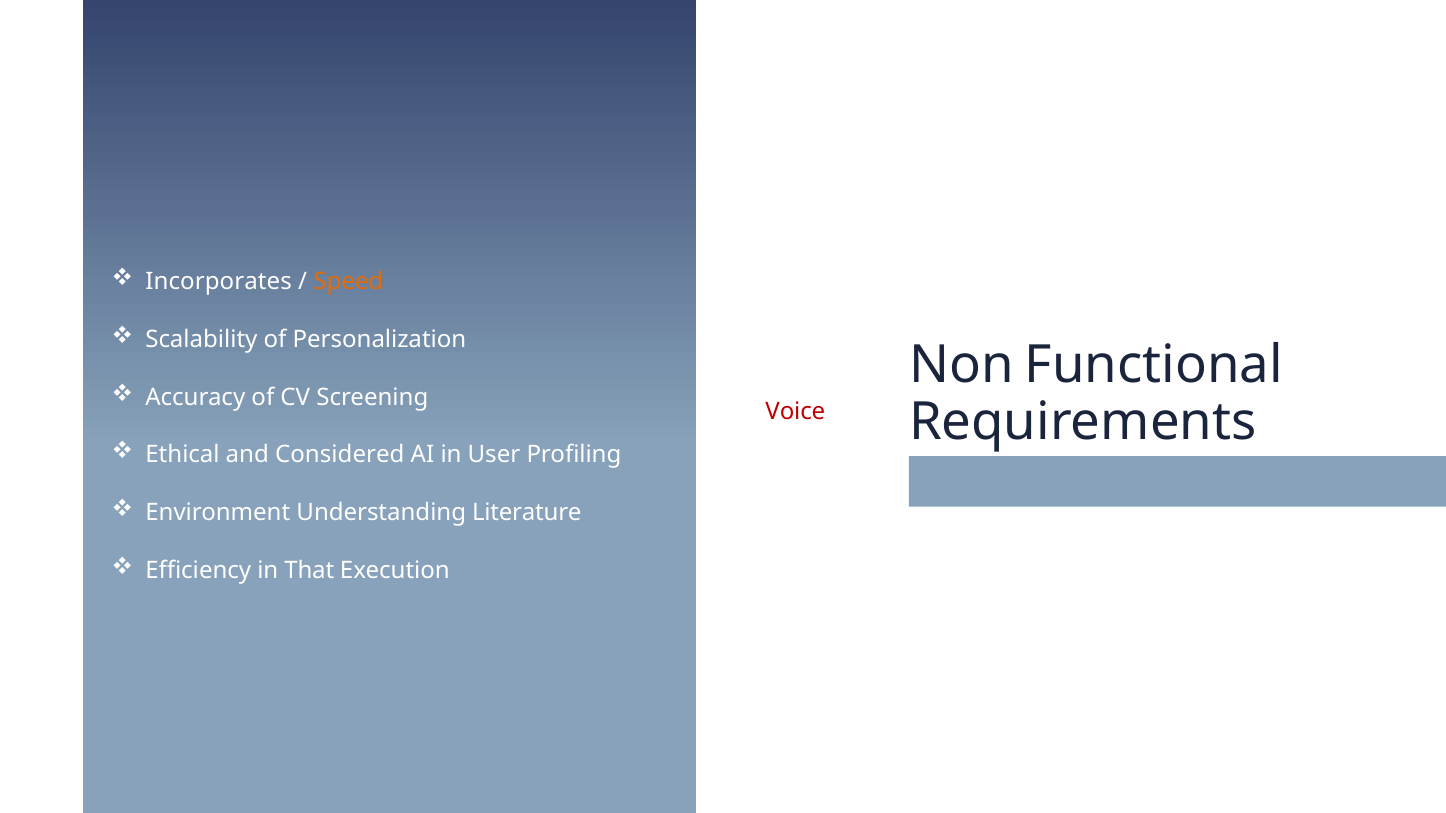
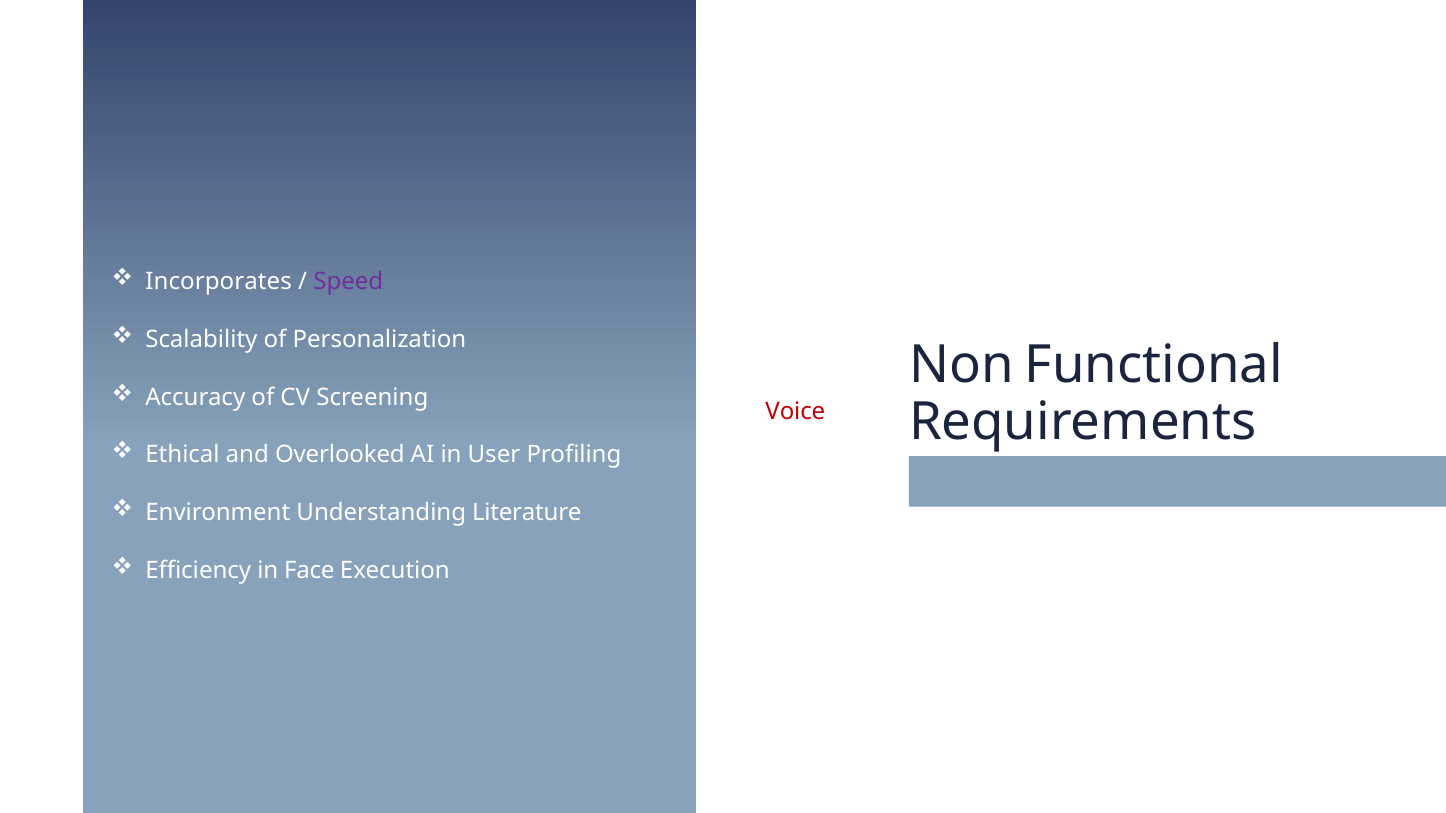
Speed colour: orange -> purple (348, 282)
Considered: Considered -> Overlooked (340, 455)
That: That -> Face (309, 571)
